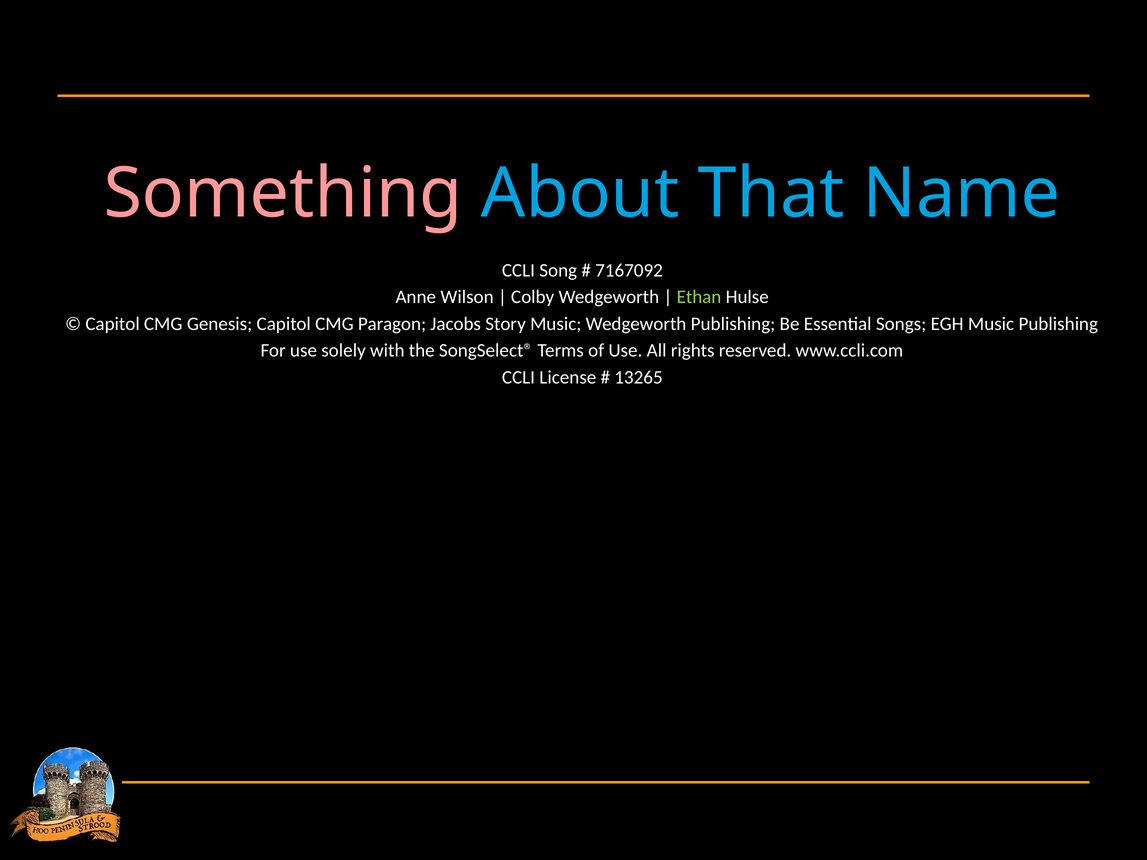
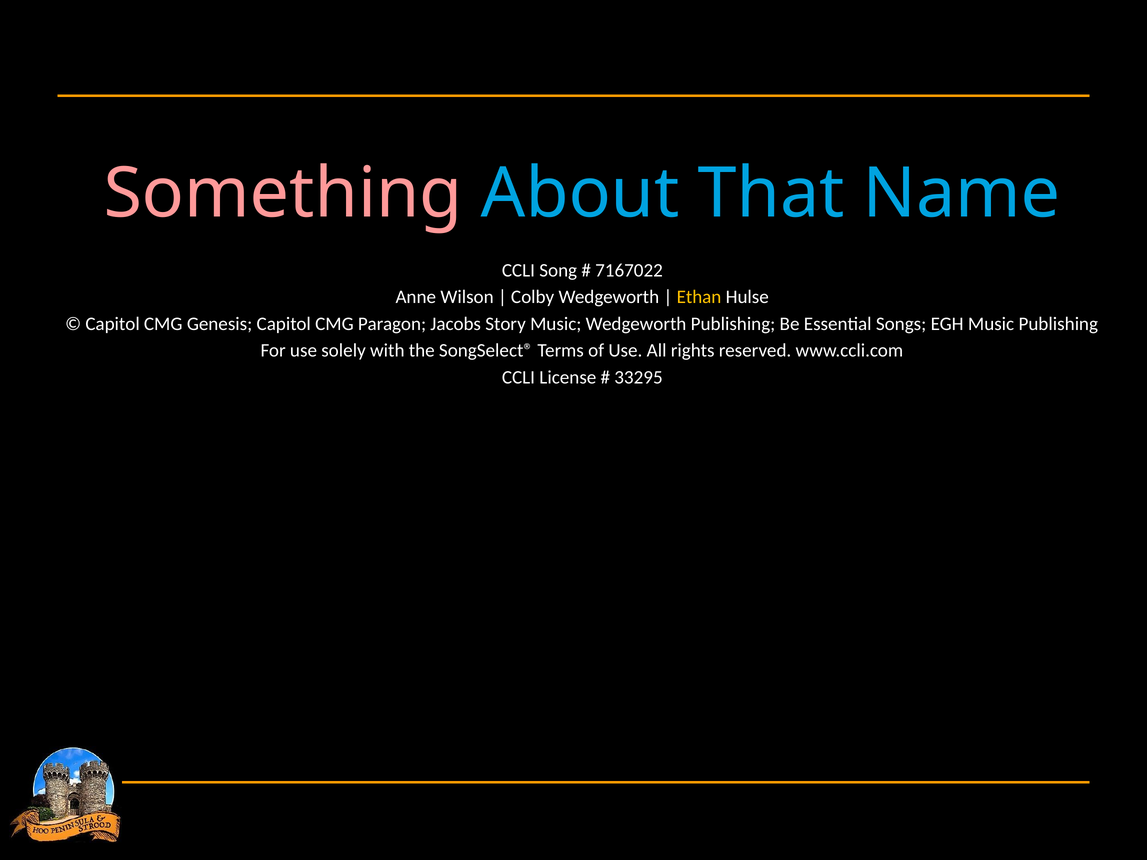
7167092: 7167092 -> 7167022 (629, 270)
Ethan colour: light green -> yellow (699, 297)
13265: 13265 -> 33295 (639, 377)
